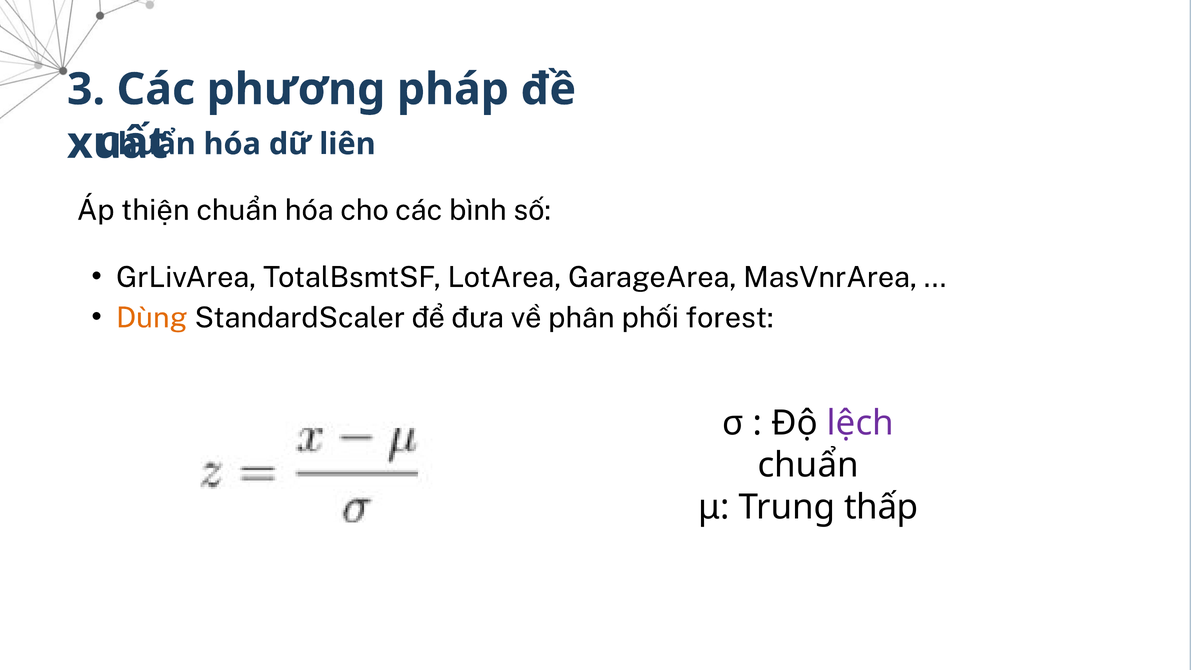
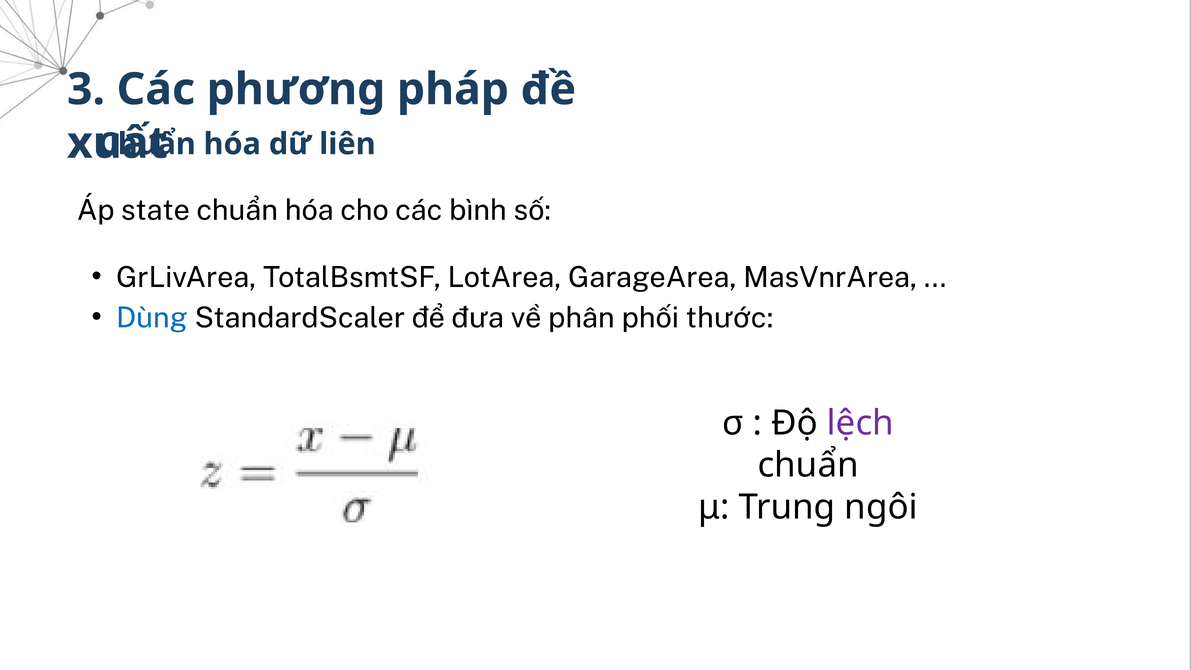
thiện: thiện -> state (155, 210)
Dùng colour: orange -> blue (152, 318)
forest: forest -> thước (729, 318)
thấp: thấp -> ngôi (881, 507)
